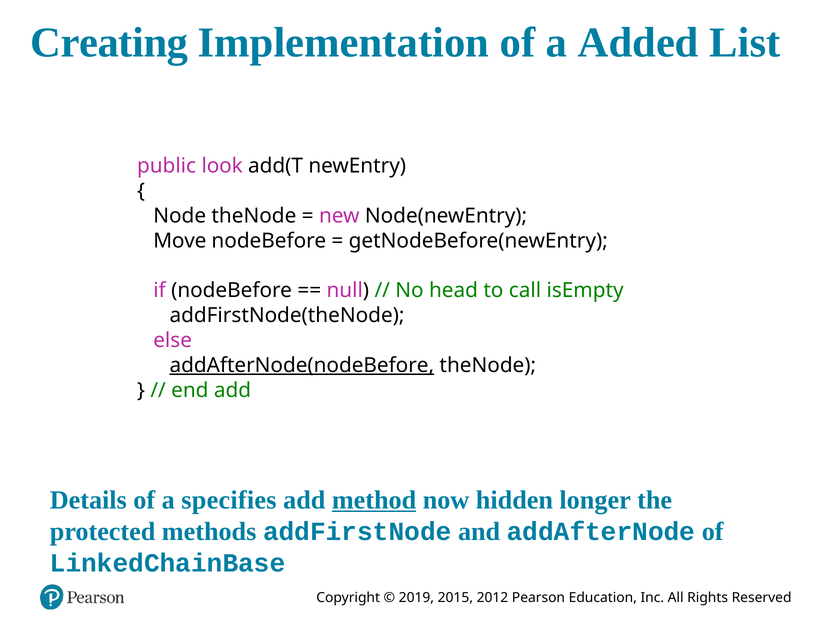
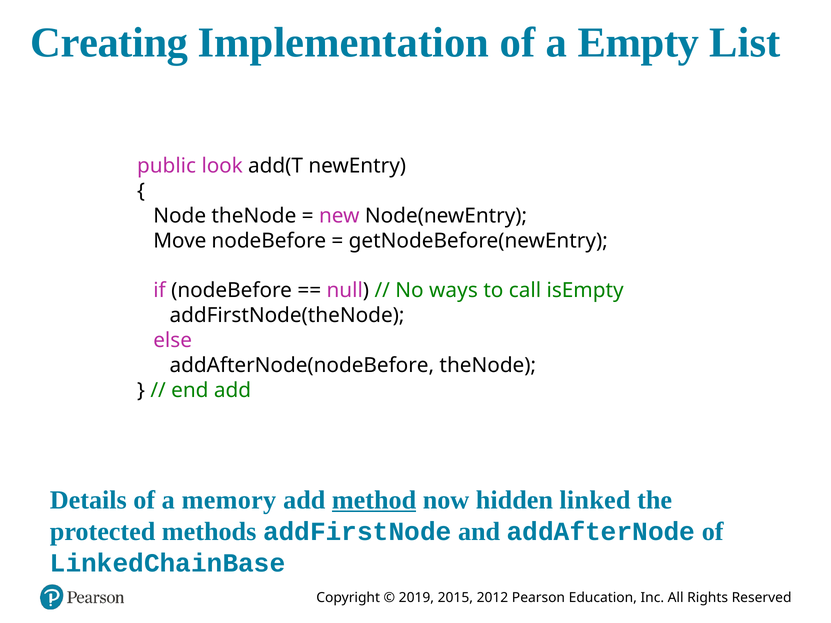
Added: Added -> Empty (639, 42)
head: head -> ways (453, 291)
addAfterNode(nodeBefore underline: present -> none (302, 365)
specifies: specifies -> memory (229, 500)
longer: longer -> linked (595, 500)
